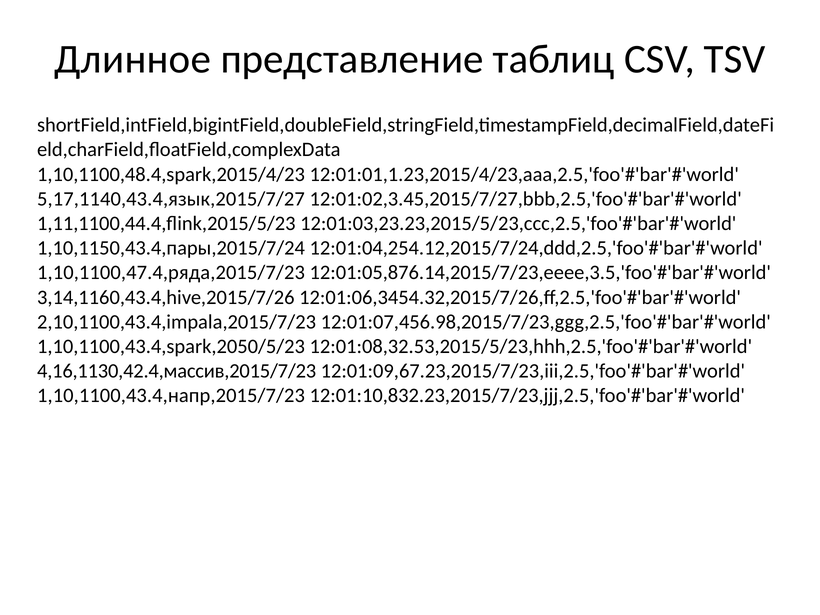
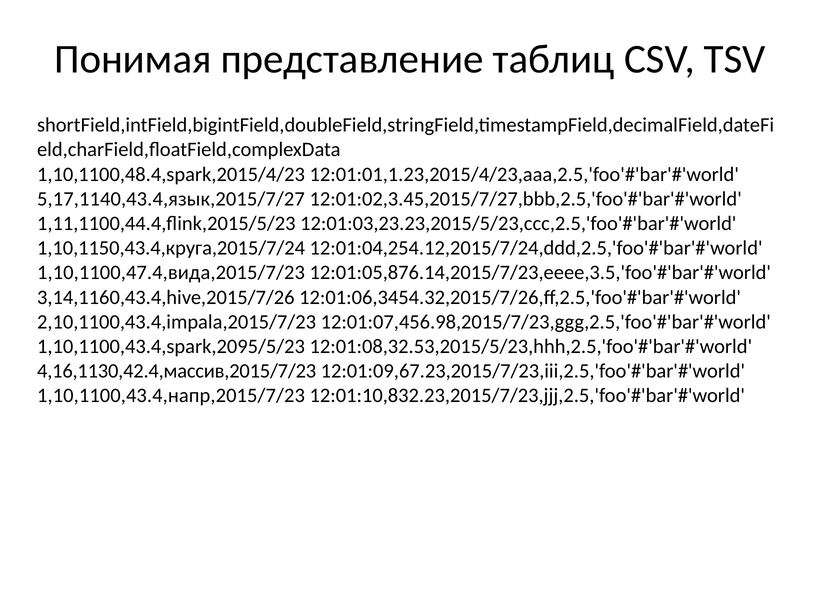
Длинное: Длинное -> Понимая (133, 59)
1,10,1150,43.4,пары,2015/7/24: 1,10,1150,43.4,пары,2015/7/24 -> 1,10,1150,43.4,круга,2015/7/24 (171, 248)
1,10,1100,47.4,ряда,2015/7/23: 1,10,1100,47.4,ряда,2015/7/23 -> 1,10,1100,47.4,вида,2015/7/23 (171, 273)
1,10,1100,43.4,spark,2050/5/23: 1,10,1100,43.4,spark,2050/5/23 -> 1,10,1100,43.4,spark,2095/5/23 (171, 346)
